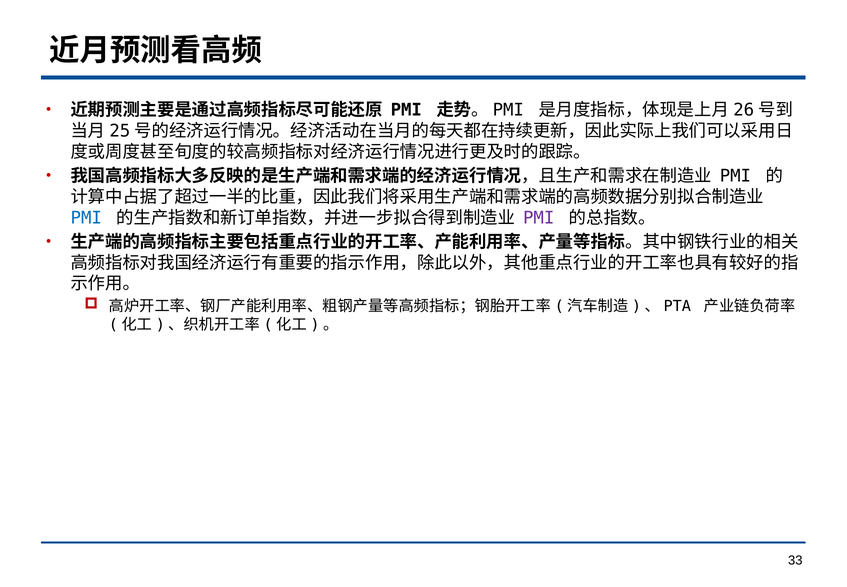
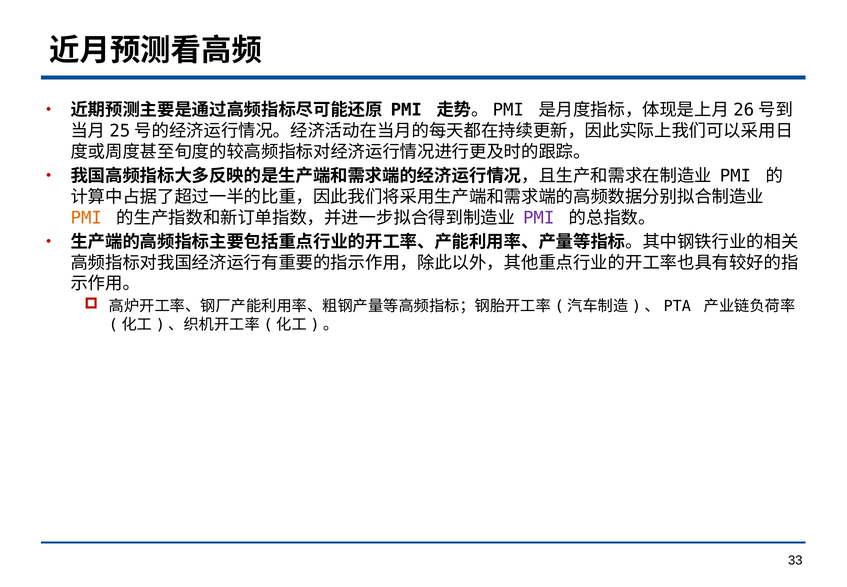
PMI colour: blue -> orange (86, 218)
